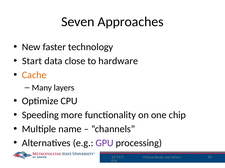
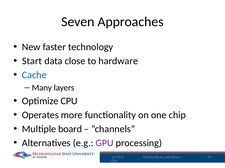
Cache colour: orange -> blue (34, 75)
Speeding: Speeding -> Operates (40, 115)
name: name -> board (70, 130)
